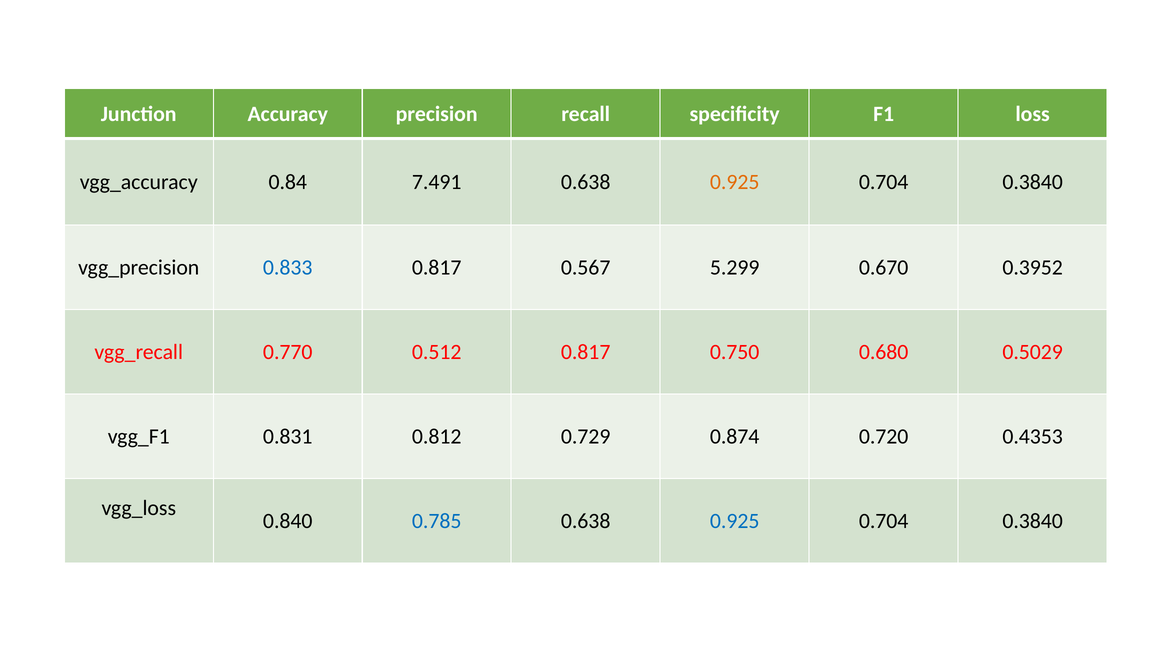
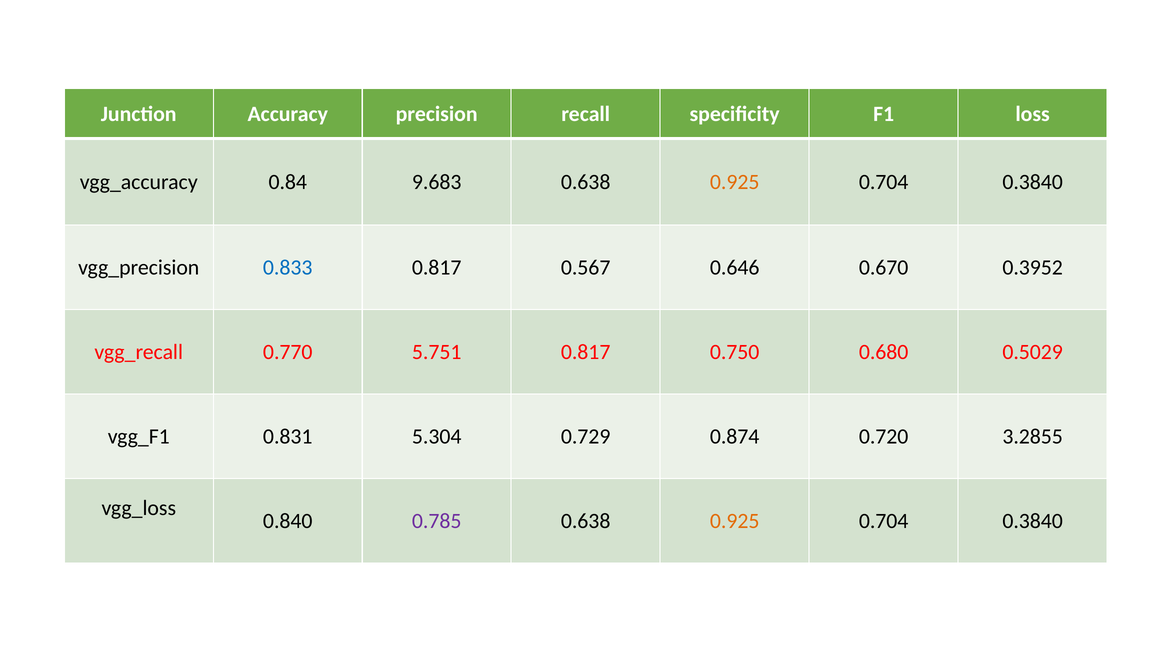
7.491: 7.491 -> 9.683 (437, 182)
5.299: 5.299 -> 0.646 (735, 267)
0.512: 0.512 -> 5.751 (437, 352)
0.812: 0.812 -> 5.304 (437, 436)
0.4353: 0.4353 -> 3.2855 (1033, 436)
0.785 colour: blue -> purple (437, 521)
0.925 colour: blue -> orange (735, 521)
